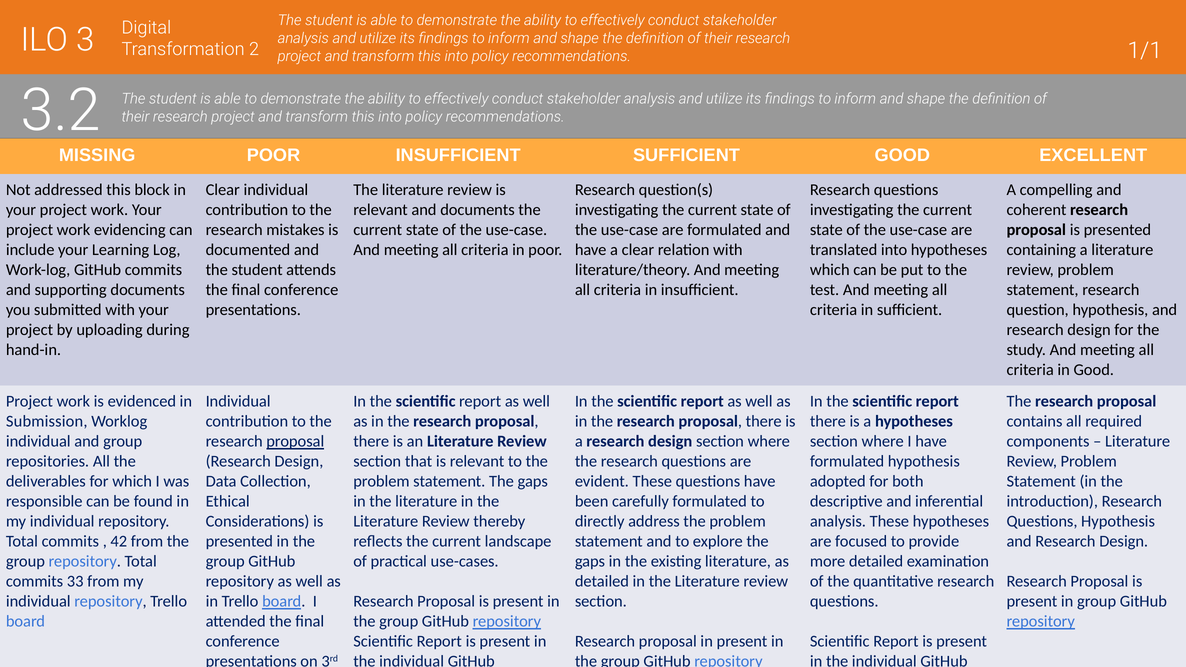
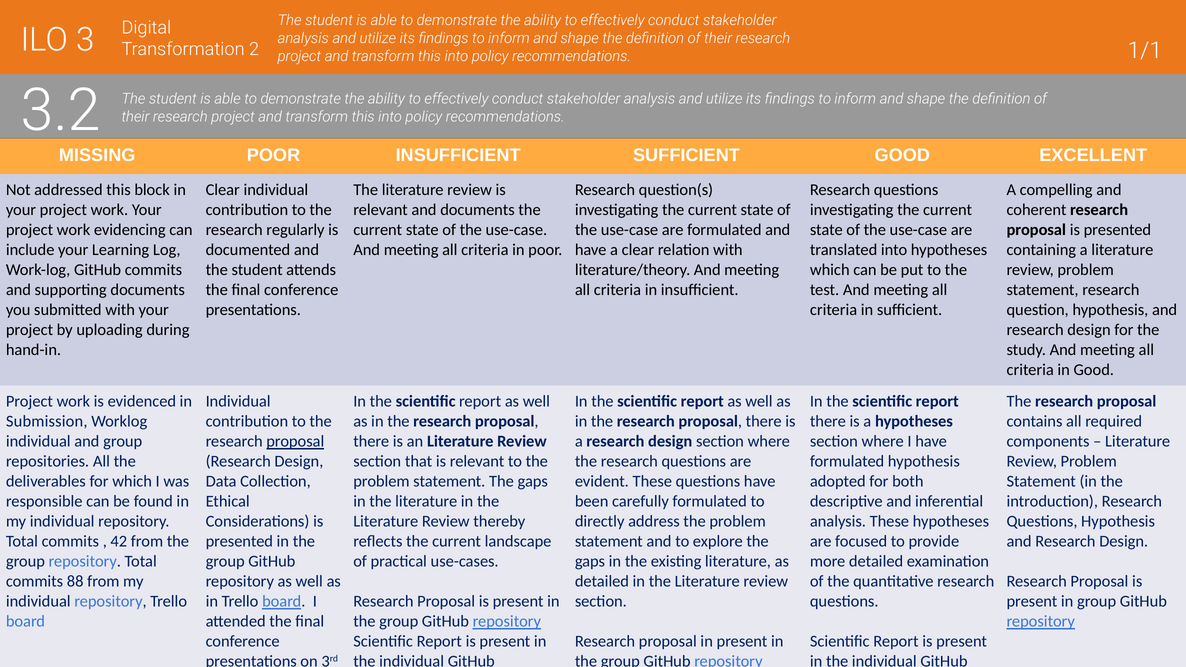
mistakes: mistakes -> regularly (295, 230)
33: 33 -> 88 (75, 581)
